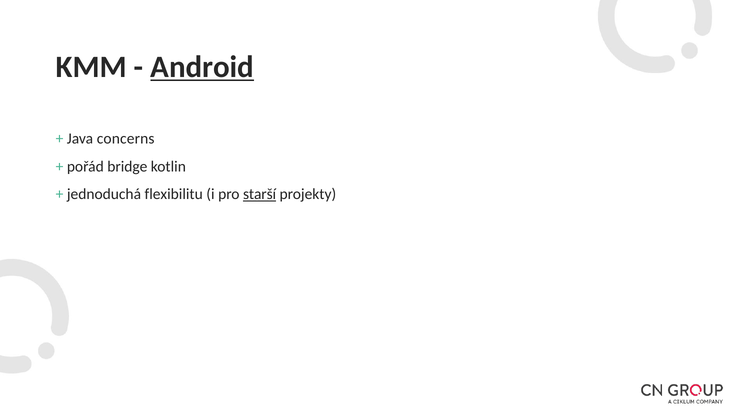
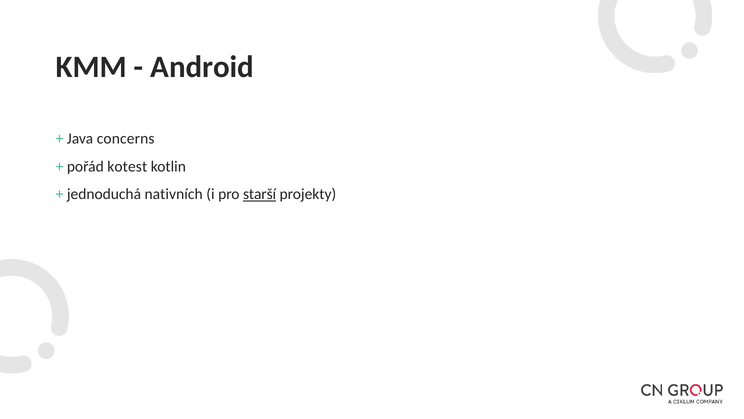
Android underline: present -> none (202, 67)
bridge: bridge -> kotest (127, 166)
flexibilitu: flexibilitu -> nativních (174, 194)
